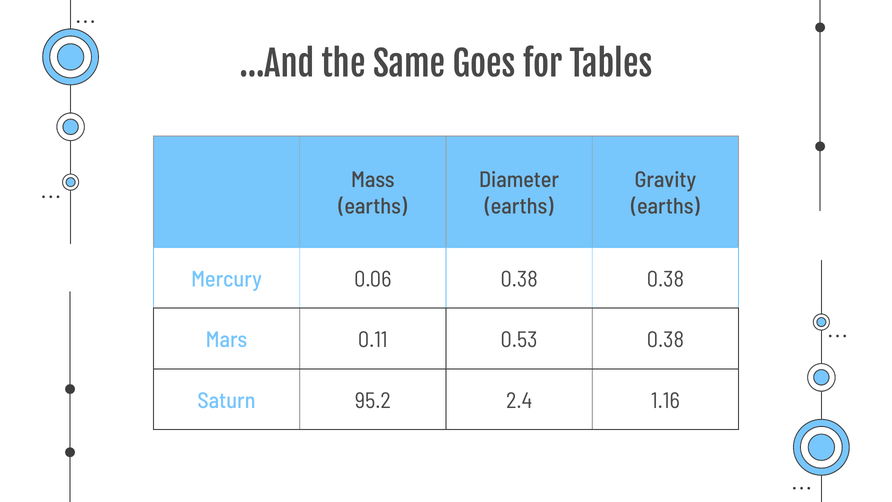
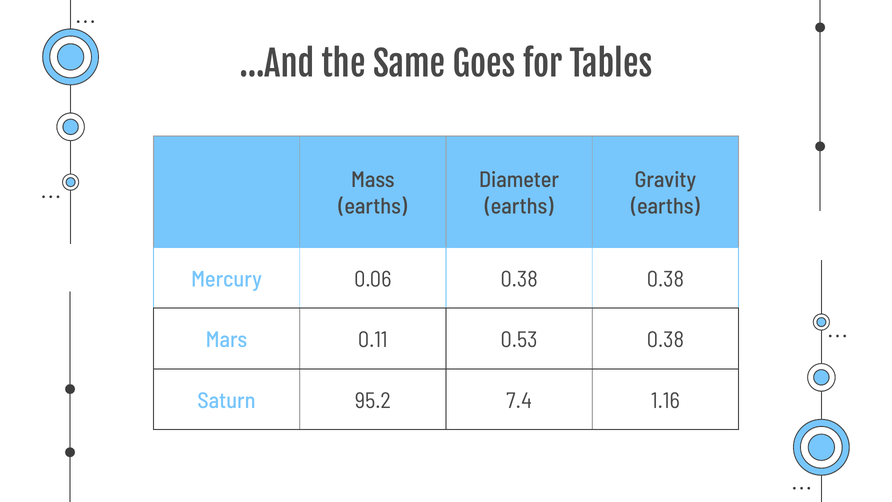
2.4: 2.4 -> 7.4 (519, 401)
